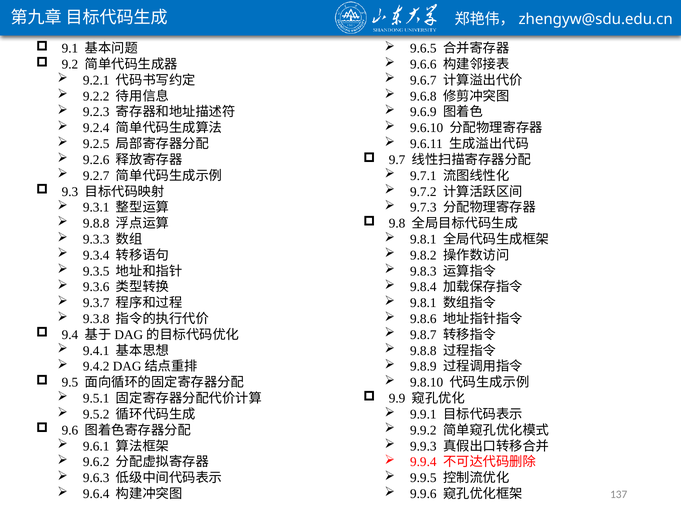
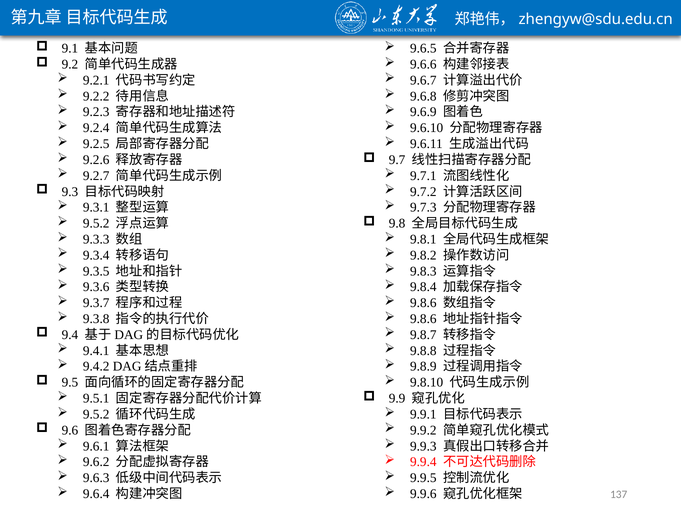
9.8.8: 9.8.8 -> 9.5.2 (96, 223)
9.8.1: 9.8.1 -> 9.8.6 (423, 303)
